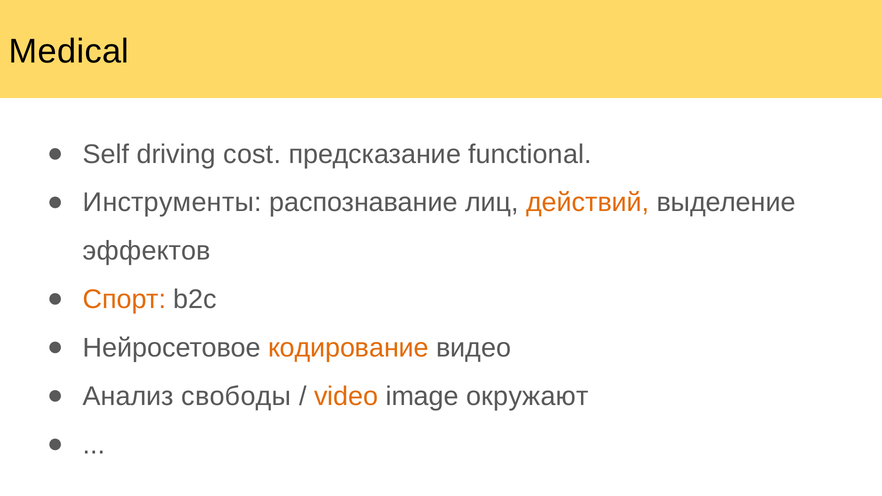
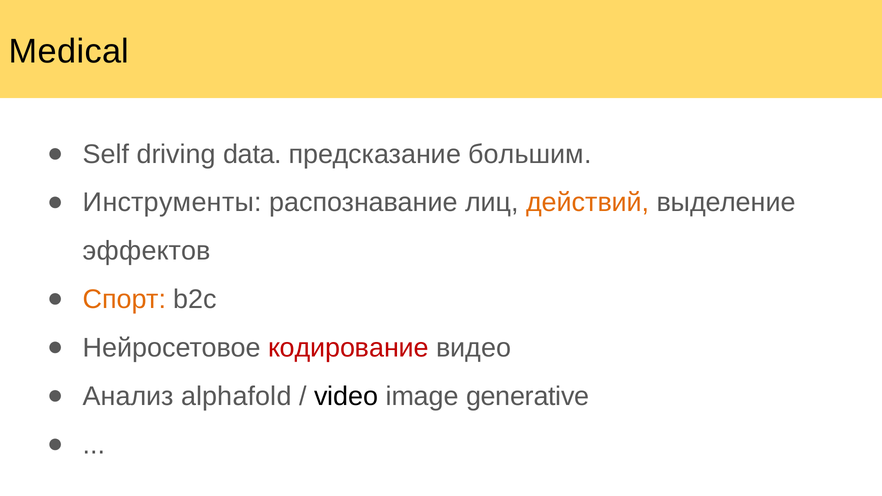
cost: cost -> data (252, 154)
functional: functional -> большим (530, 154)
кодирование colour: orange -> red (348, 348)
свободы: свободы -> alphafold (236, 397)
video colour: orange -> black (346, 397)
окружают: окружают -> generative (528, 397)
